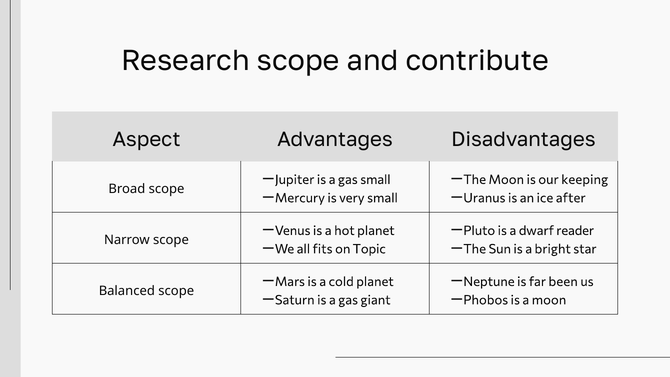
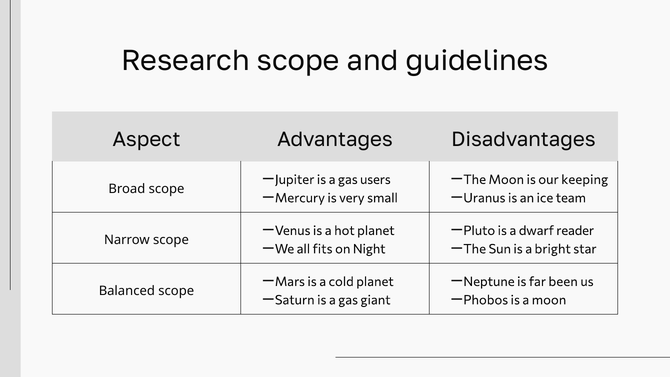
contribute: contribute -> guidelines (477, 61)
gas small: small -> users (375, 180)
after: after -> team (571, 198)
Topic: Topic -> Night (369, 249)
